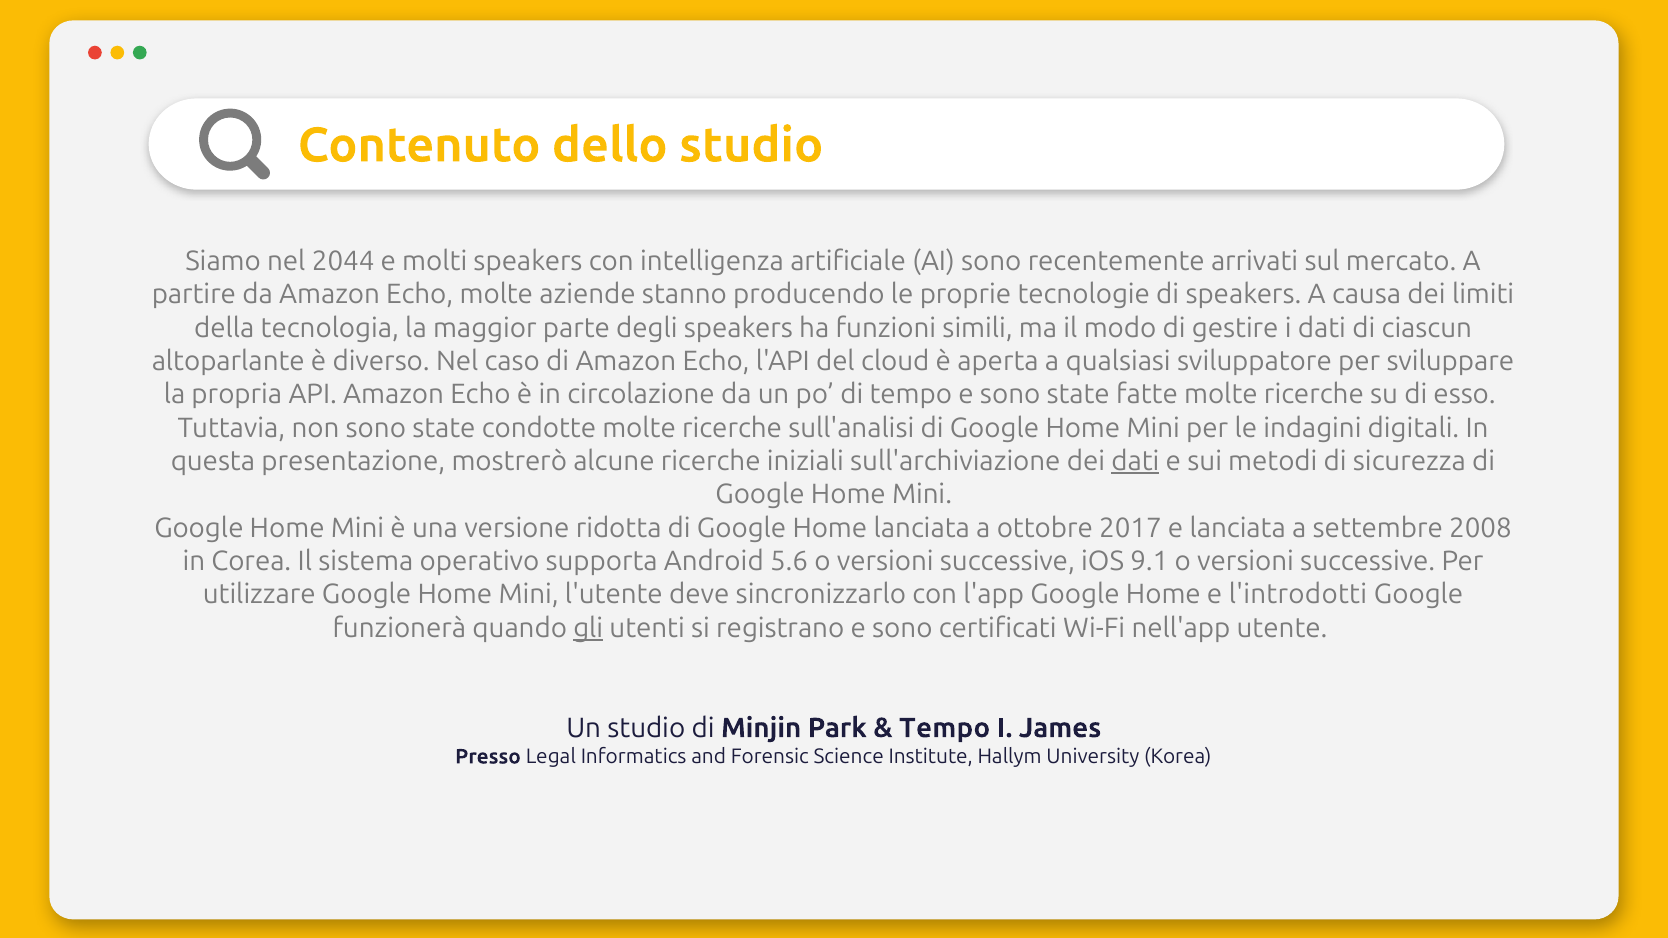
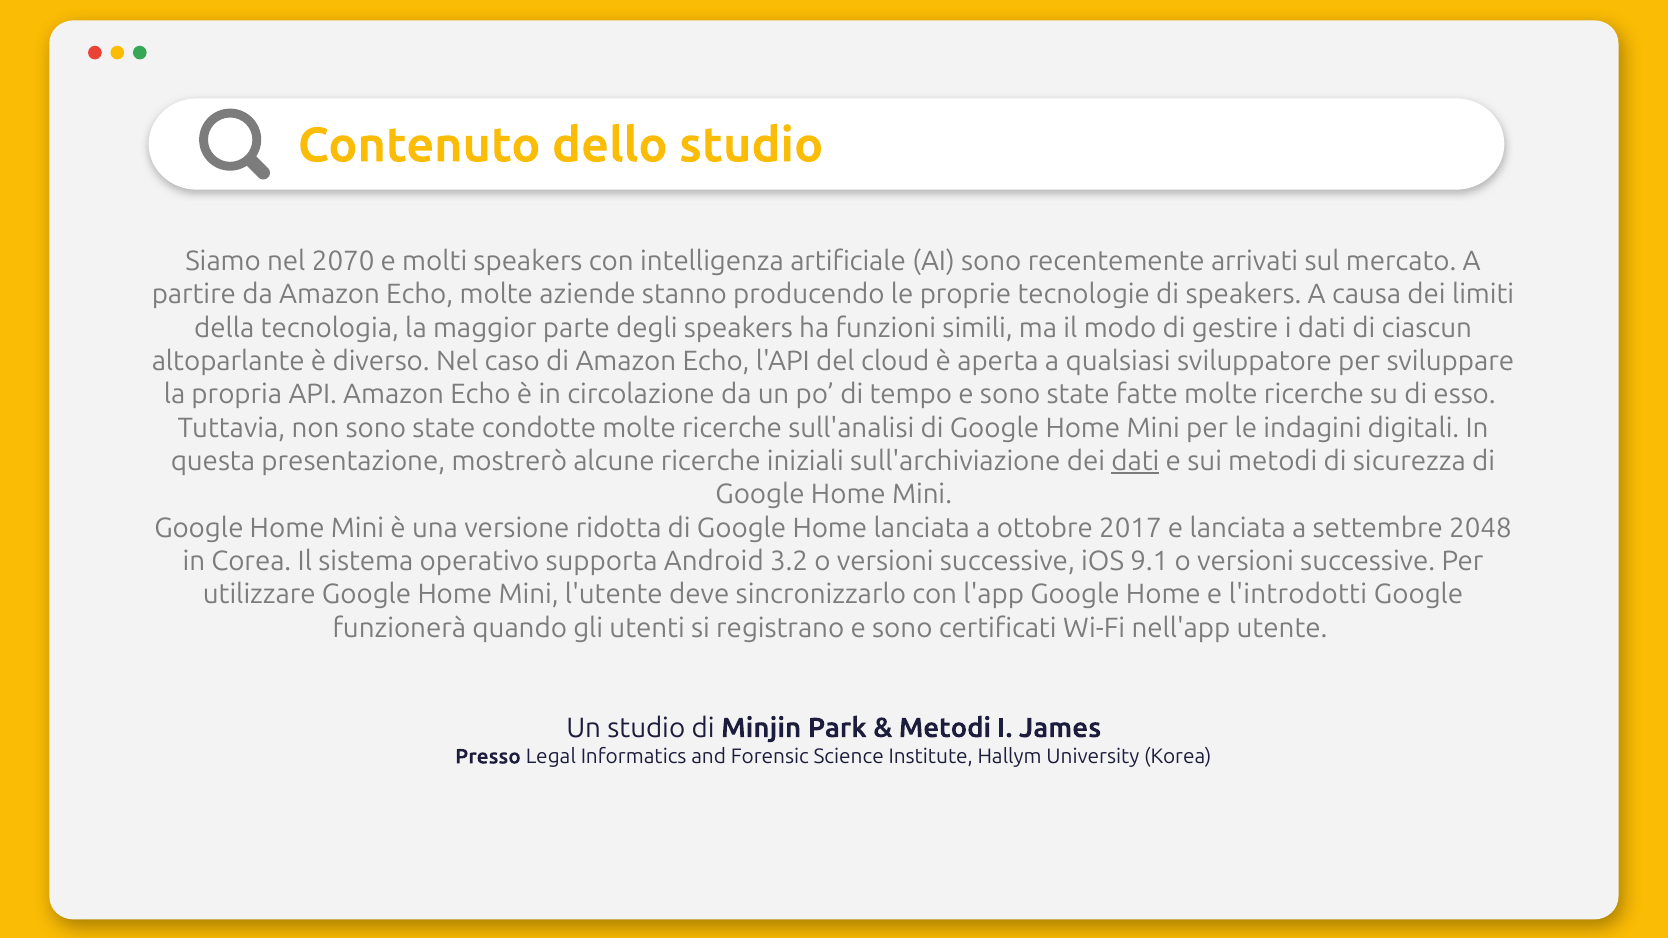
2044: 2044 -> 2070 (343, 261)
2008: 2008 -> 2048 (1480, 528)
5.6: 5.6 -> 3.2 (789, 561)
gli underline: present -> none (588, 628)
Tempo: Tempo -> Metodi (945, 728)
